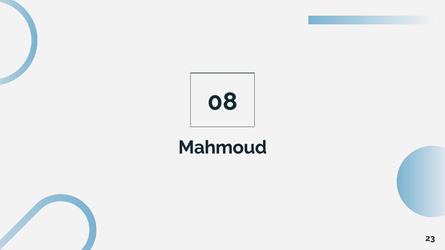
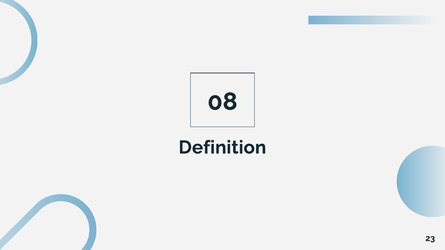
Mahmoud: Mahmoud -> Definition (222, 148)
